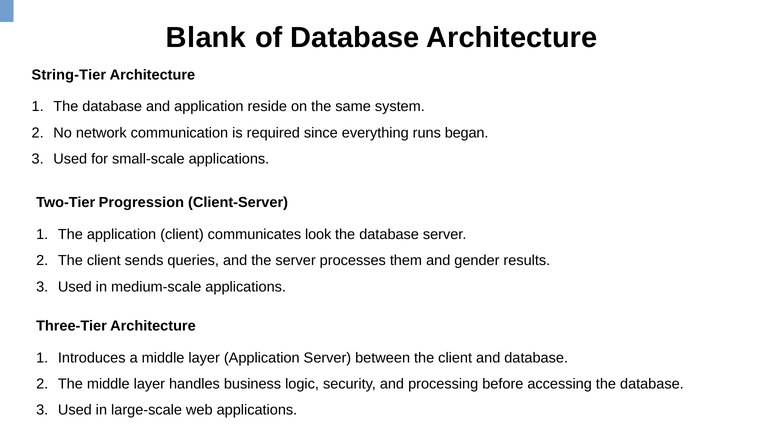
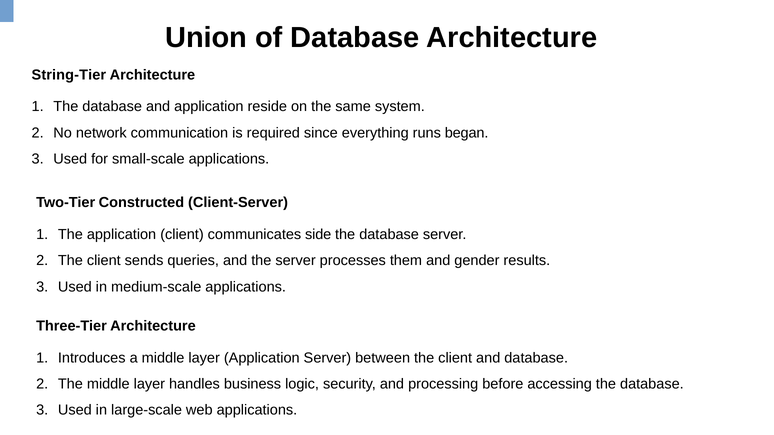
Blank: Blank -> Union (206, 38)
Progression: Progression -> Constructed (141, 203)
look: look -> side (318, 235)
